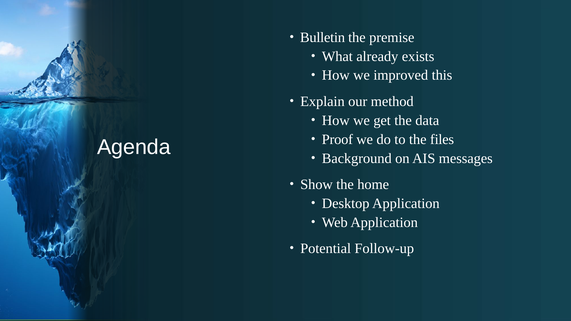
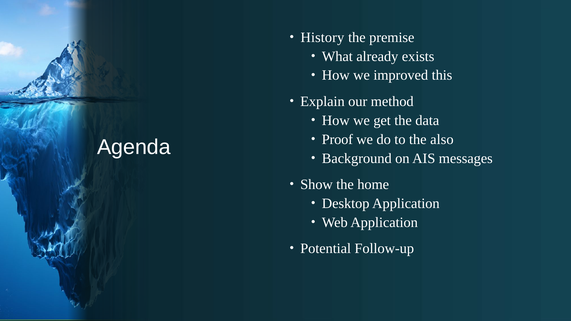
Bulletin: Bulletin -> History (322, 37)
files: files -> also (442, 139)
